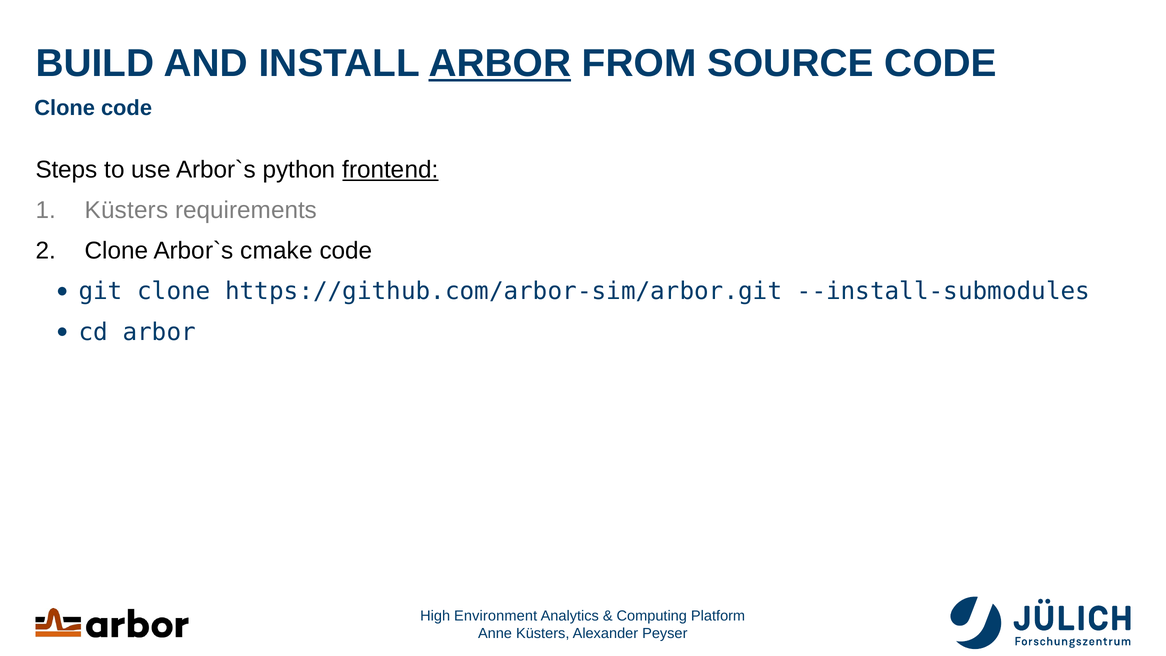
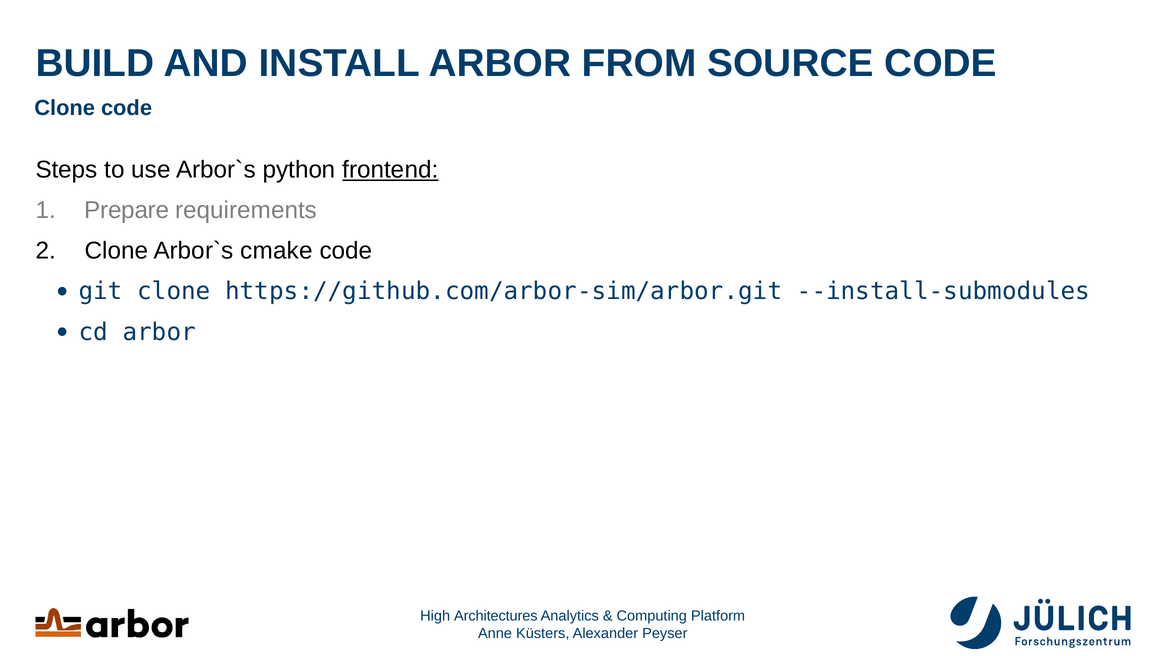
ARBOR underline: present -> none (500, 64)
Küsters: Küsters -> Prepare (127, 210)
Environment: Environment -> Architectures (496, 616)
